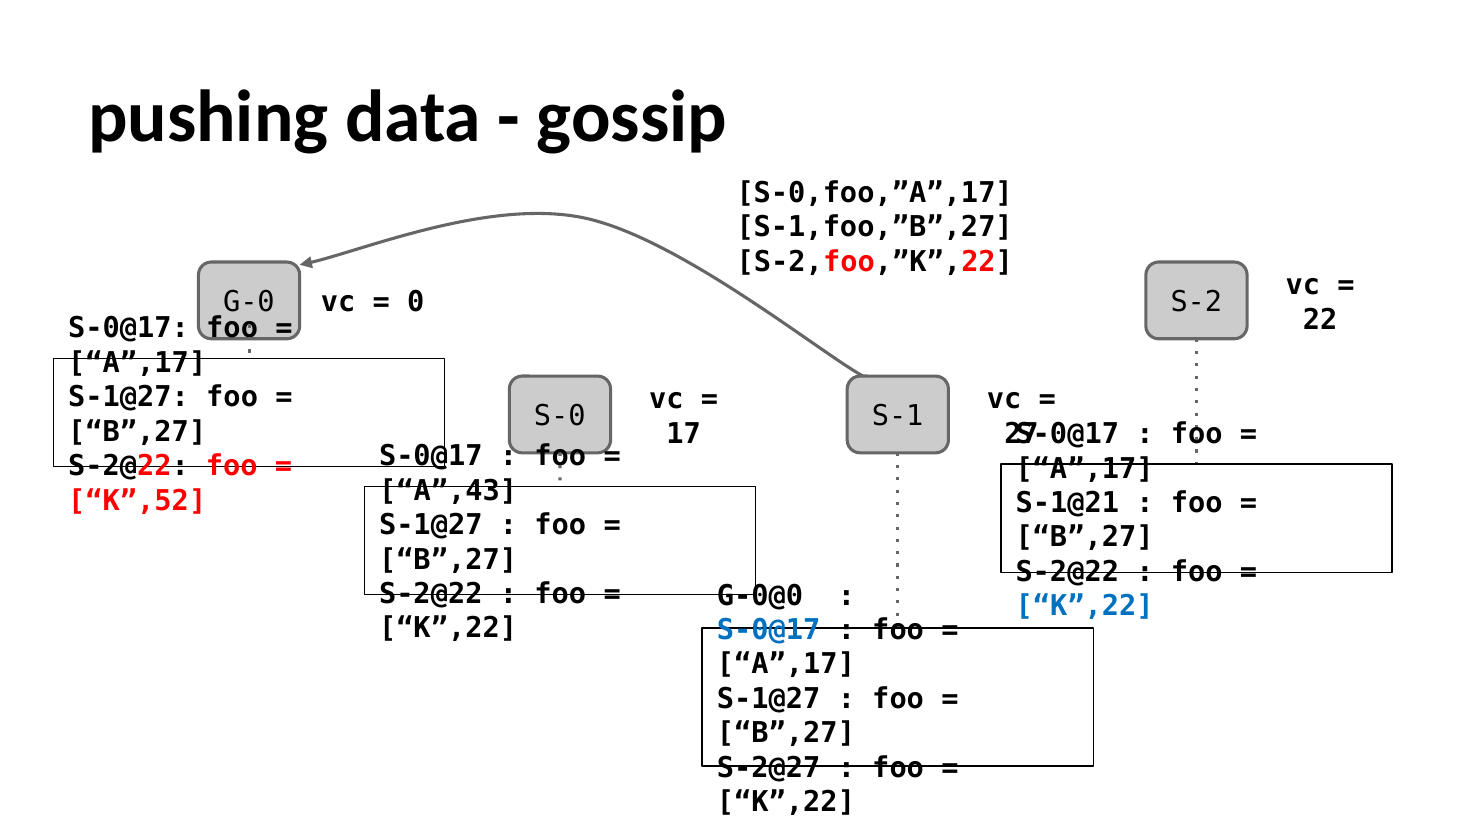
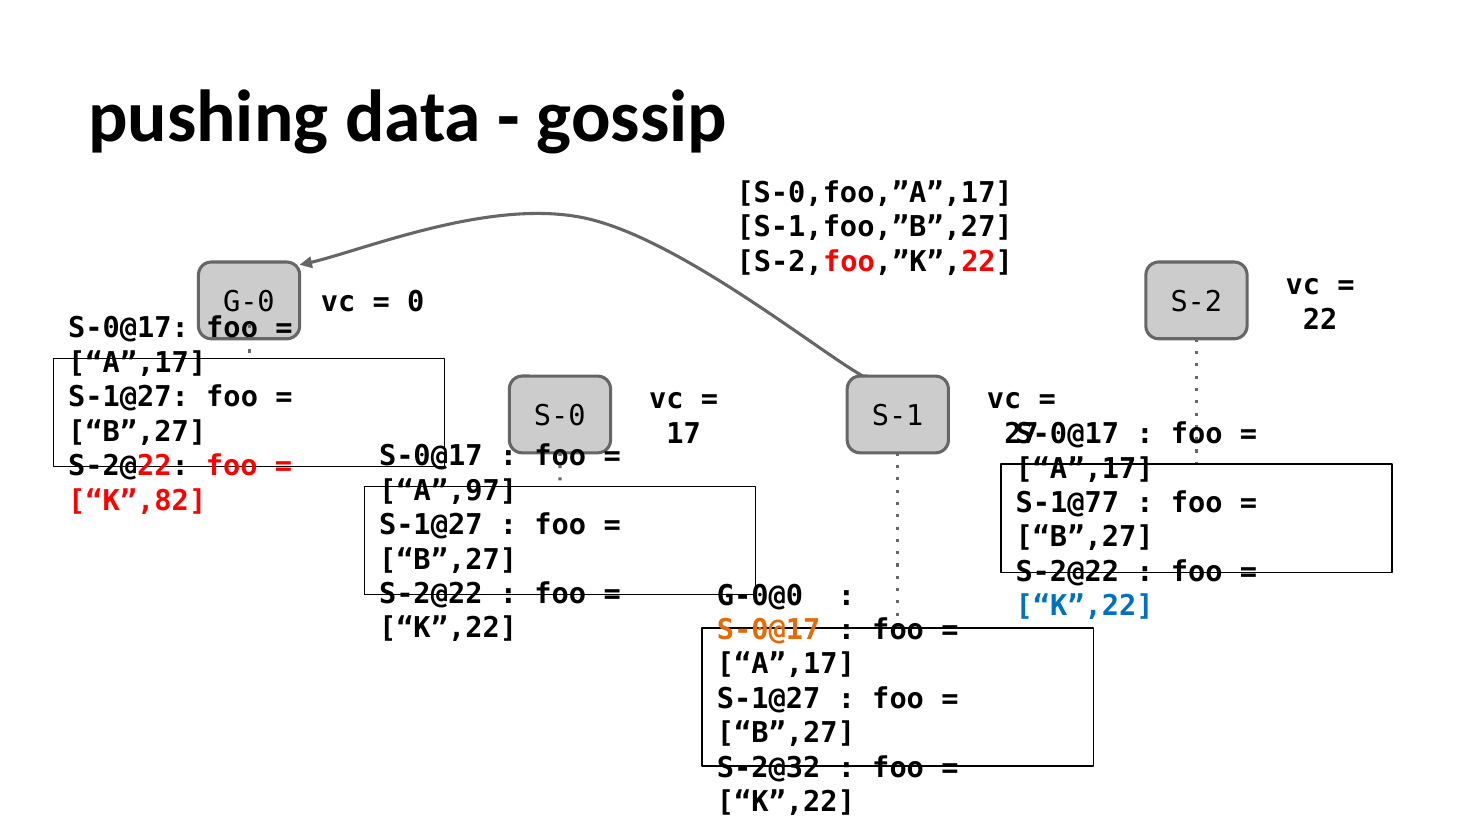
A”,43: A”,43 -> A”,97 (448, 491)
K”,52: K”,52 -> K”,82 (137, 500)
S-1@21: S-1@21 -> S-1@77 (1067, 503)
S-0@17 colour: blue -> orange (769, 630)
S-2@27: S-2@27 -> S-2@32 (769, 767)
